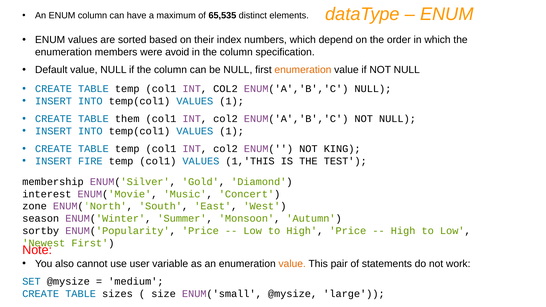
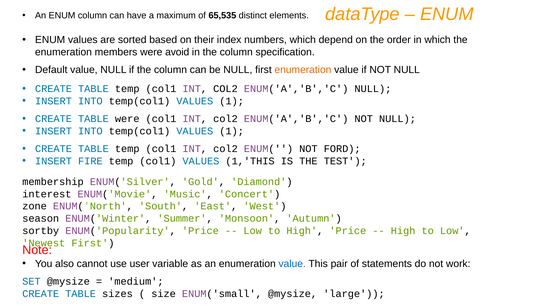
TABLE them: them -> were (127, 119)
KING: KING -> FORD (342, 149)
value colour: orange -> blue (292, 264)
